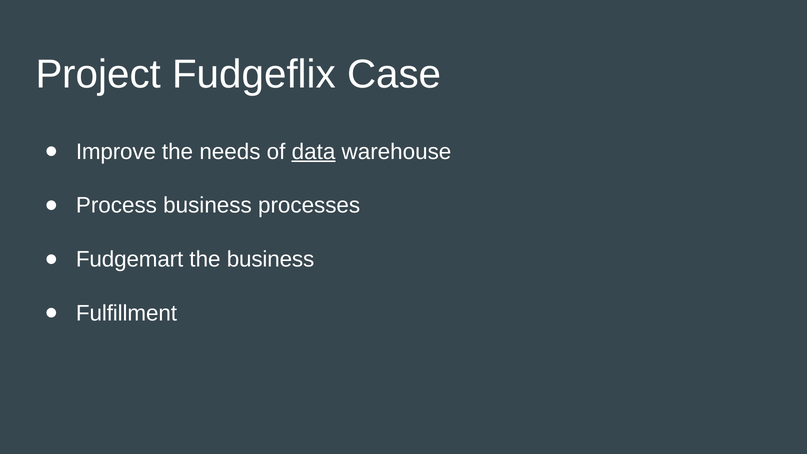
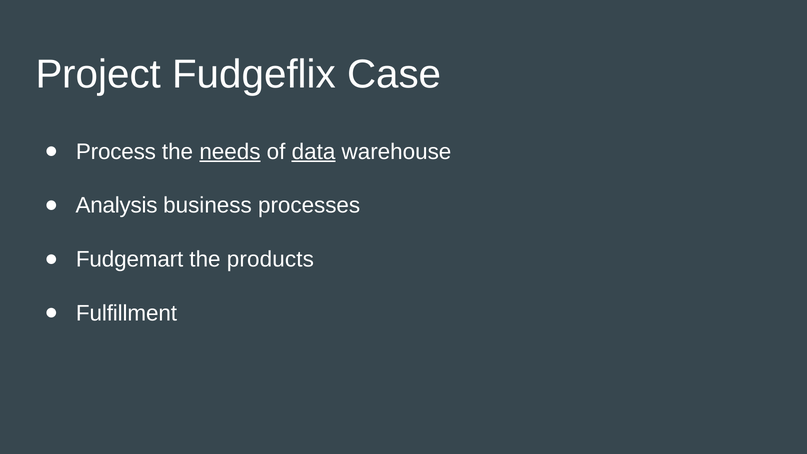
Improve: Improve -> Process (116, 152)
needs underline: none -> present (230, 152)
Process: Process -> Analysis (117, 206)
the business: business -> products (270, 259)
